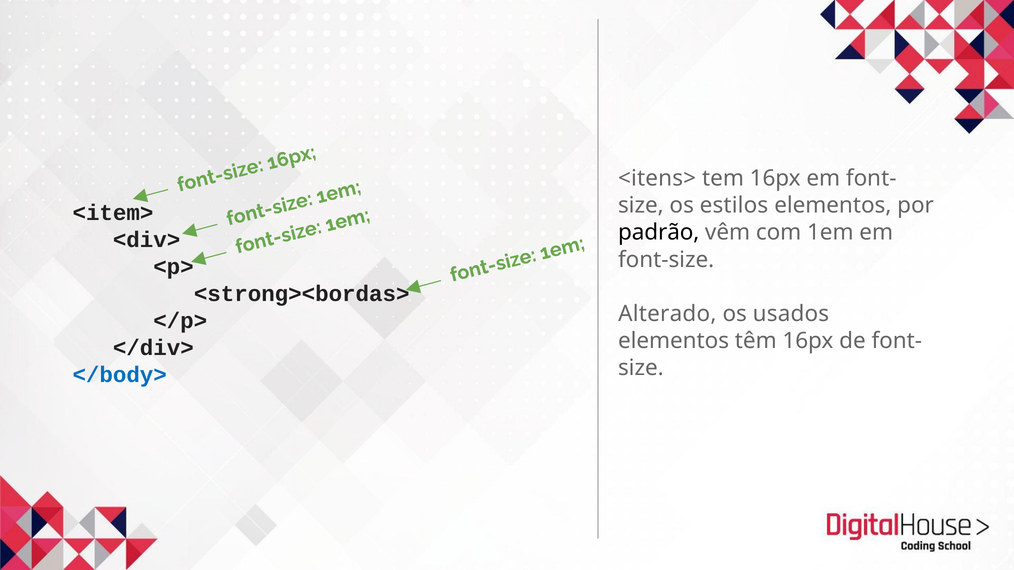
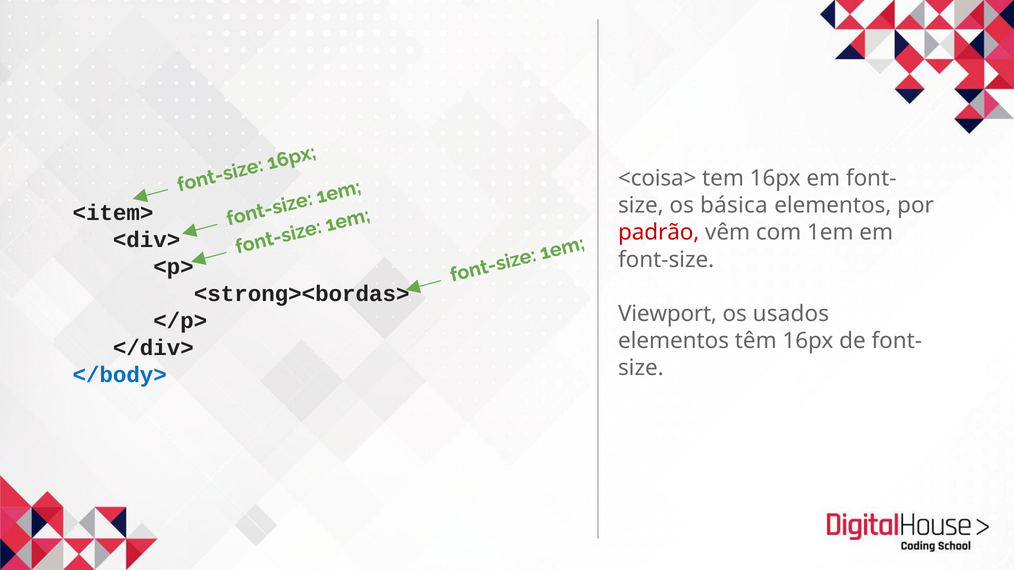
<itens>: <itens> -> <coisa> (657, 179)
estilos: estilos -> básica (734, 206)
padrão colour: black -> red (659, 233)
Alterado: Alterado -> Viewport (668, 314)
